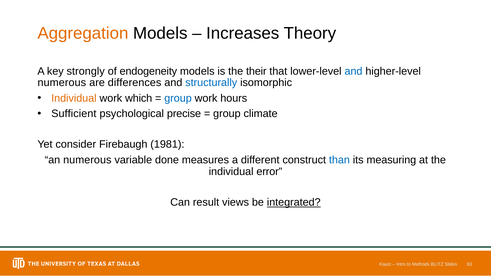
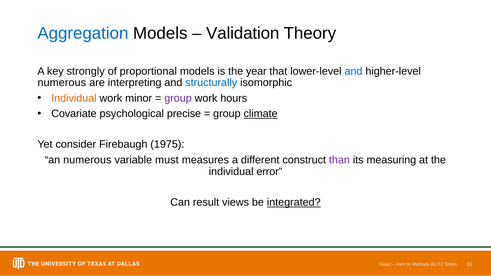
Aggregation colour: orange -> blue (83, 33)
Increases: Increases -> Validation (243, 33)
endogeneity: endogeneity -> proportional (148, 71)
their: their -> year (256, 71)
differences: differences -> interpreting (135, 83)
which: which -> minor (139, 98)
group colour: blue -> purple (178, 98)
Sufficient: Sufficient -> Covariate (74, 114)
climate underline: none -> present (261, 114)
1981: 1981 -> 1975 (167, 145)
done: done -> must (167, 160)
than colour: blue -> purple (339, 160)
